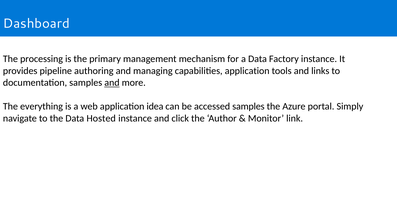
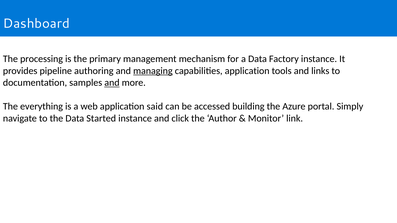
managing underline: none -> present (153, 71)
idea: idea -> said (155, 107)
accessed samples: samples -> building (248, 107)
Hosted: Hosted -> Started (101, 119)
